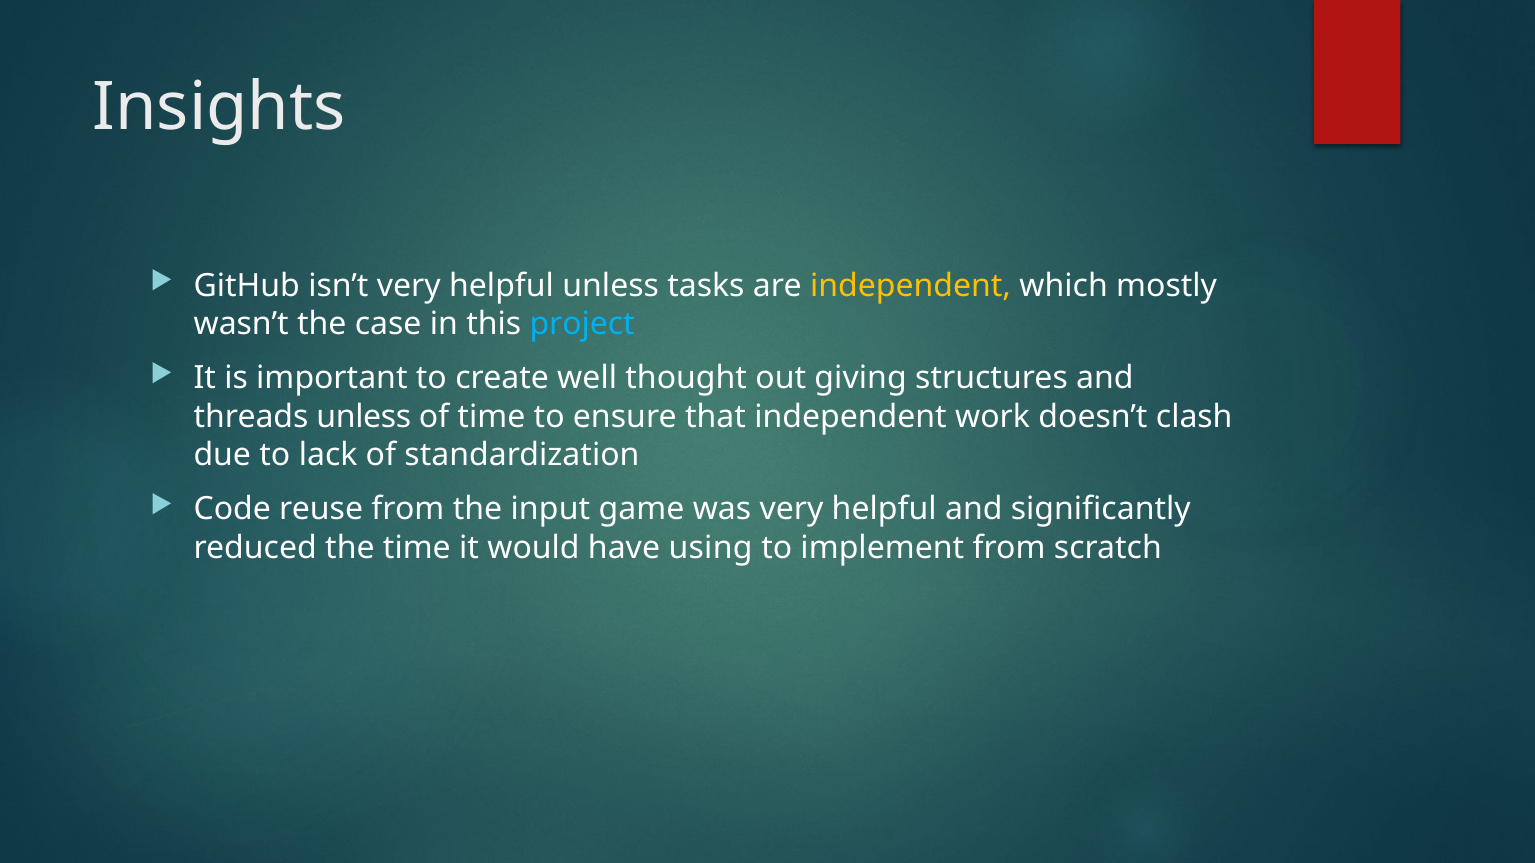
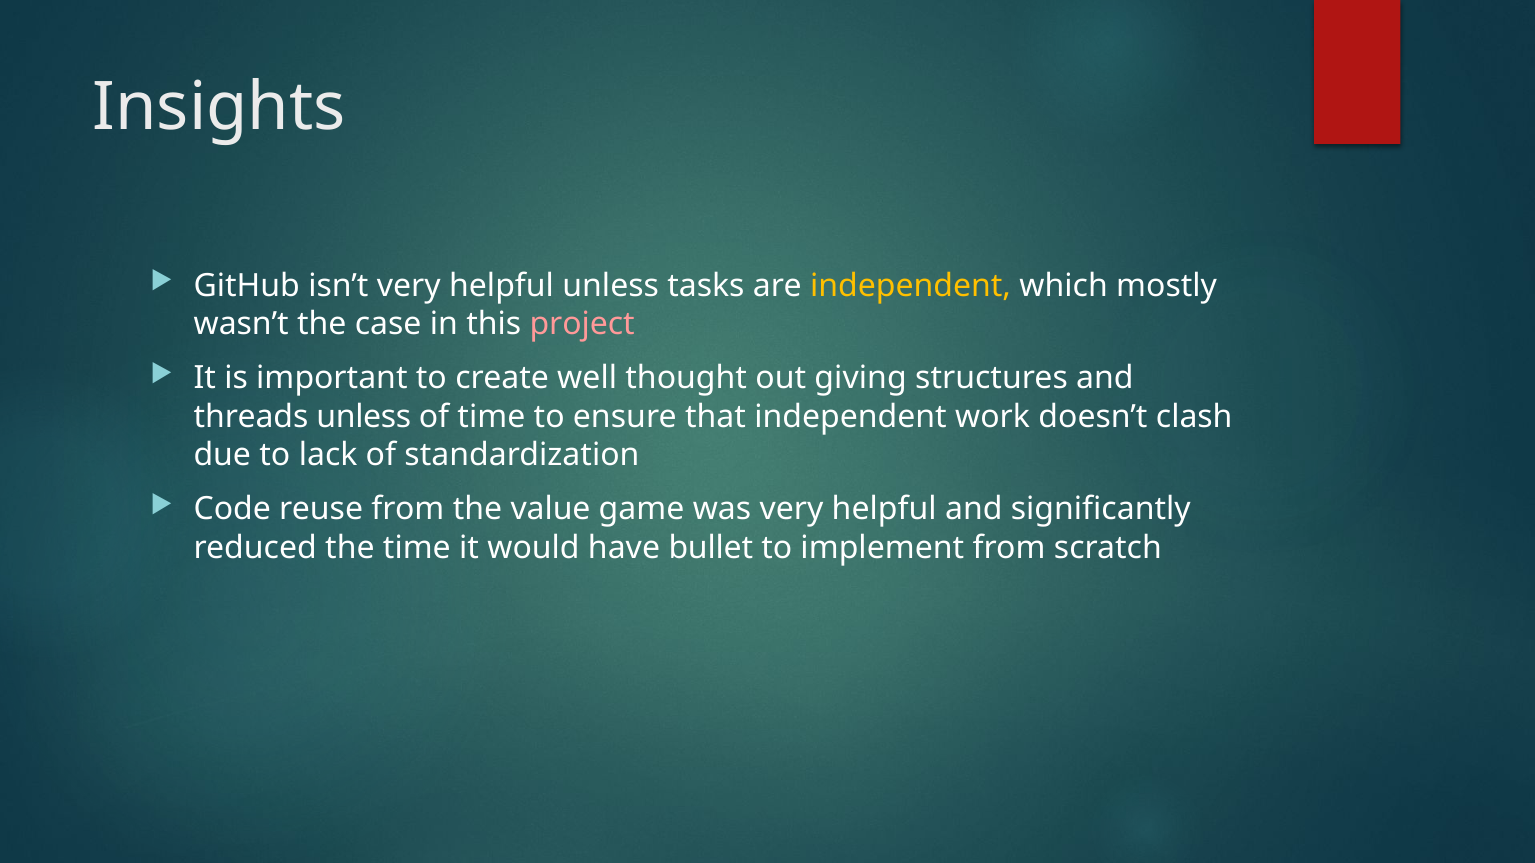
project colour: light blue -> pink (582, 324)
input: input -> value (551, 510)
using: using -> bullet (711, 548)
